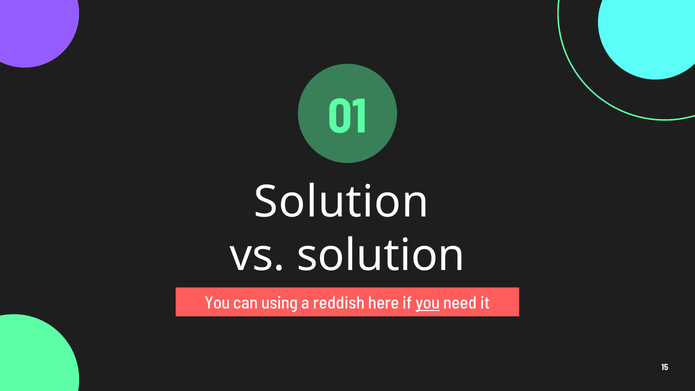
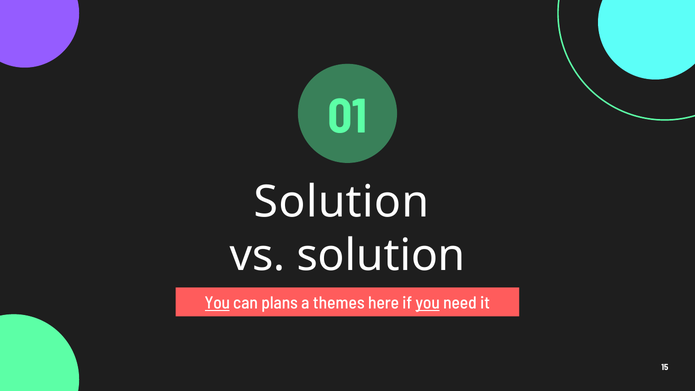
You underline: none -> present (217, 303)
using: using -> plans (280, 303)
reddish: reddish -> themes (339, 303)
